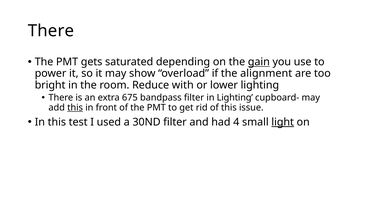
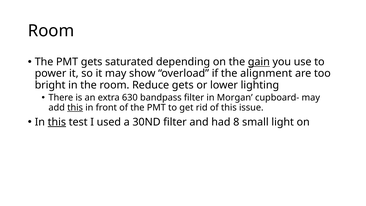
There: There -> Room (51, 31)
Reduce with: with -> gets (183, 85)
675: 675 -> 630 (130, 98)
in Lighting: Lighting -> Morgan (235, 98)
this underline: none -> present (57, 122)
4: 4 -> 8 (236, 122)
light underline: present -> none (283, 122)
